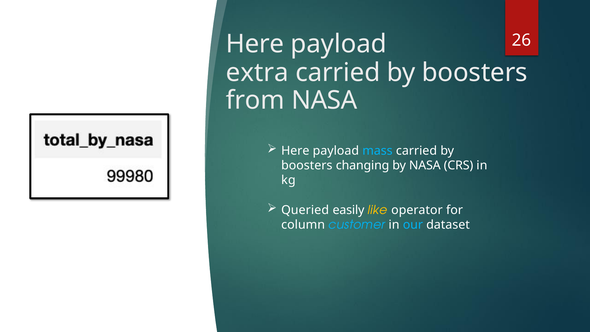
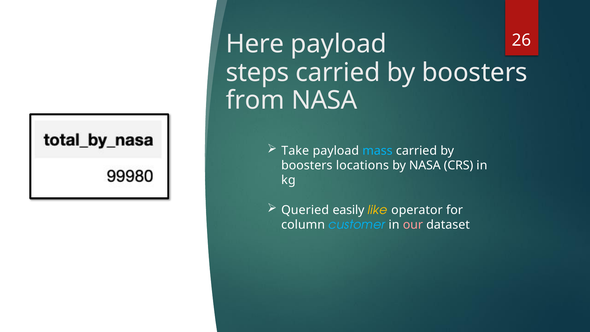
extra: extra -> steps (257, 72)
Here: Here -> Take (295, 151)
changing: changing -> locations (362, 165)
our colour: light blue -> pink (413, 225)
